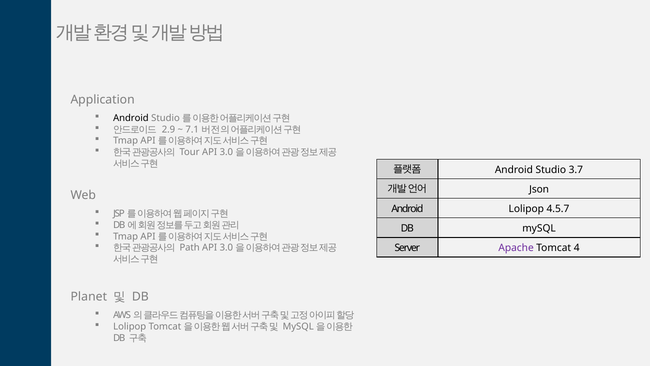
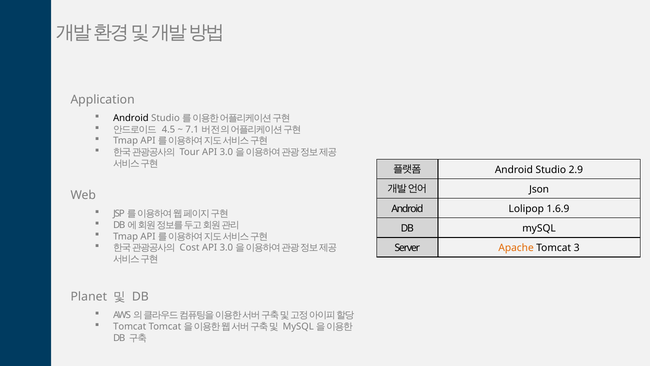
2.9: 2.9 -> 4.5 (168, 129)
3.7: 3.7 -> 2.9 (576, 169)
4.5.7: 4.5.7 -> 1.6.9 (558, 209)
Path: Path -> Cost (190, 248)
Apache colour: purple -> orange (516, 248)
4: 4 -> 3 (577, 248)
Lolipop: Lolipop -> Tomcat (130, 326)
